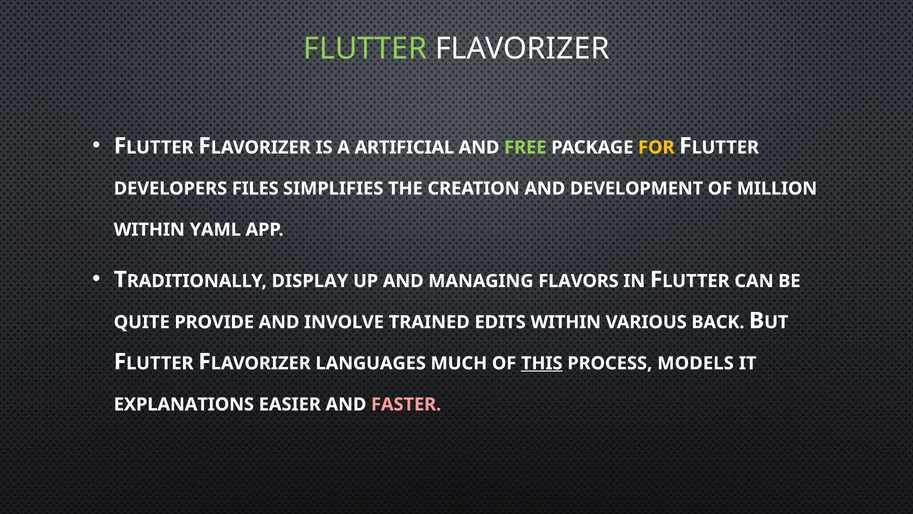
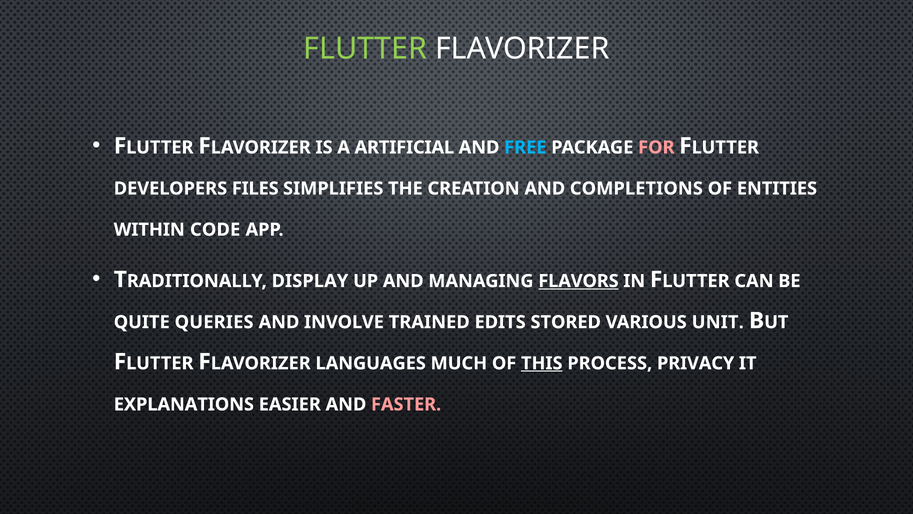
FREE colour: light green -> light blue (525, 147)
FOR colour: yellow -> pink (656, 147)
DEVELOPMENT: DEVELOPMENT -> COMPLETIONS (636, 188)
MILLION: MILLION -> ENTITIES (777, 188)
YAML: YAML -> CODE (215, 229)
FLAVORS underline: none -> present (578, 281)
PROVIDE: PROVIDE -> QUERIES (214, 322)
EDITS WITHIN: WITHIN -> STORED (566, 322)
BACK: BACK -> UNIT (718, 322)
MODELS: MODELS -> PRIVACY (696, 363)
